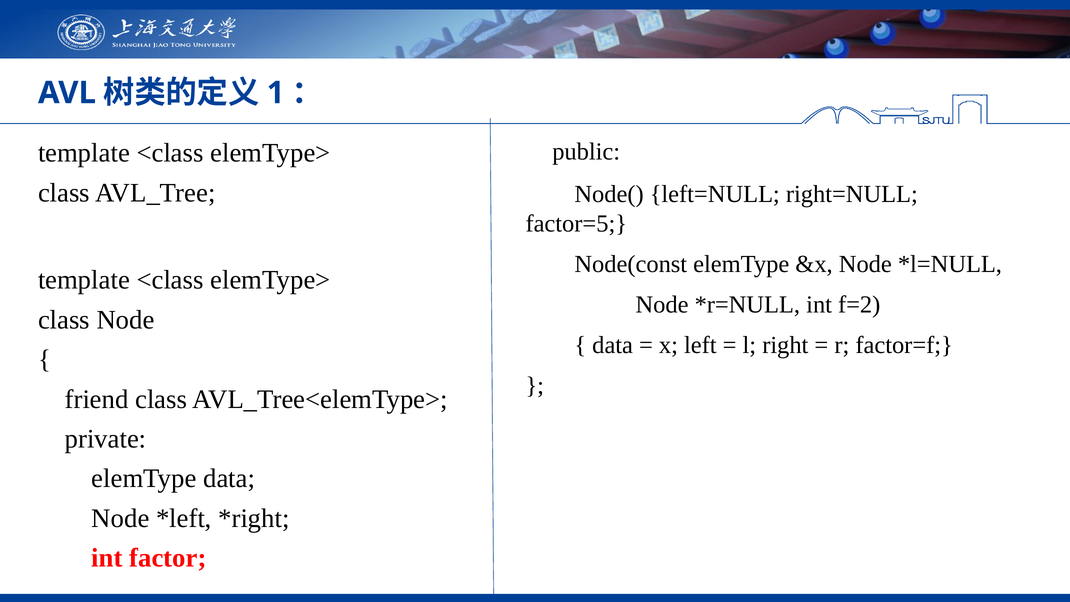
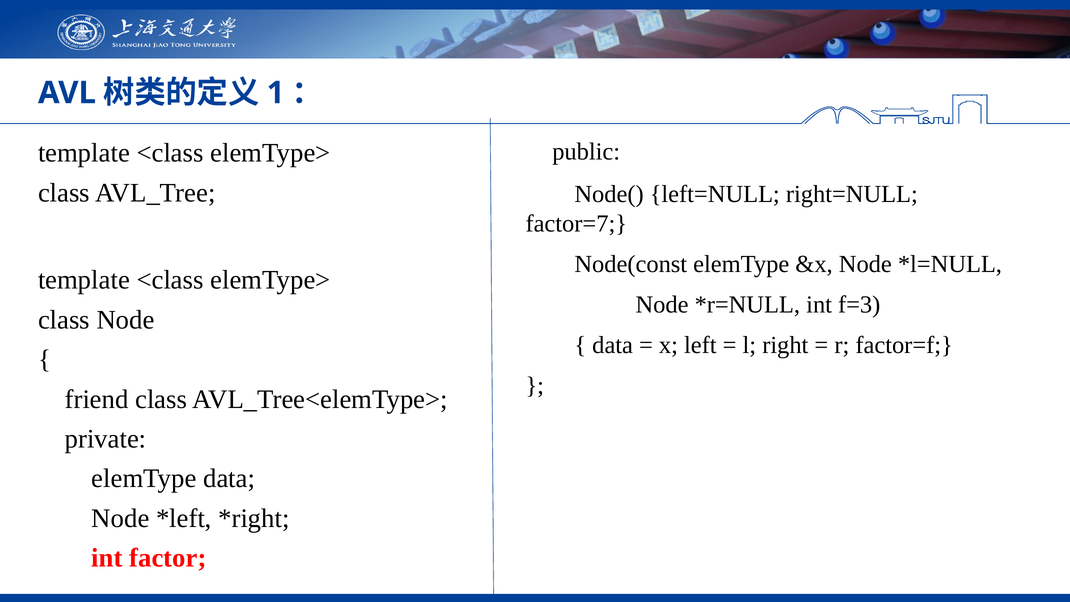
factor=5: factor=5 -> factor=7 (576, 224)
f=2: f=2 -> f=3 (859, 305)
